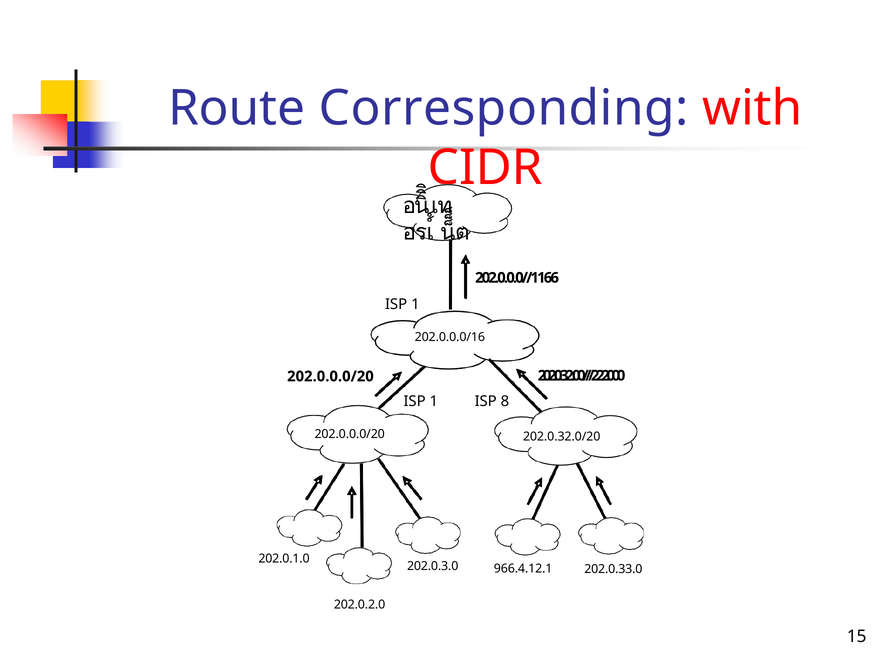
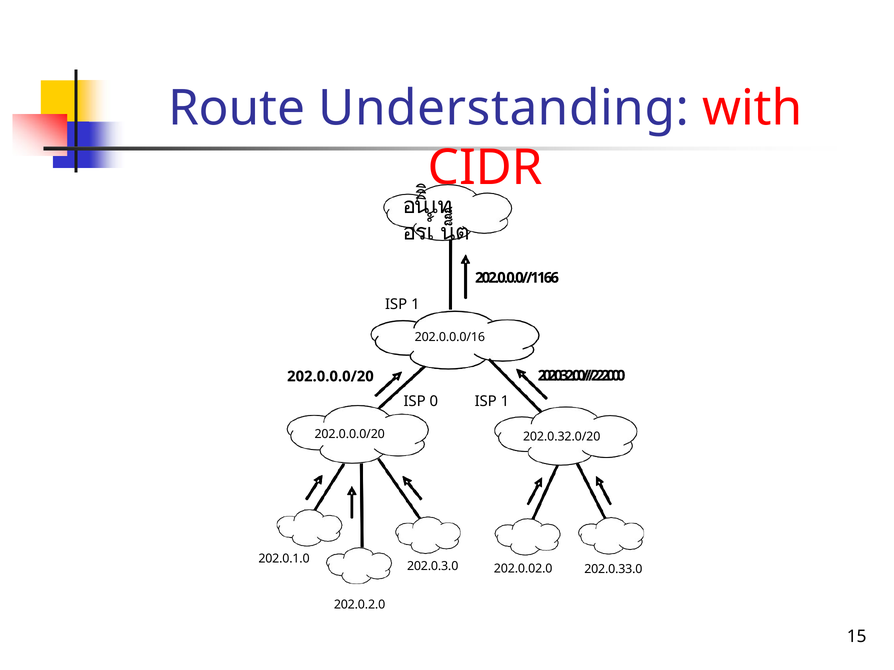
Corresponding: Corresponding -> Understanding (504, 109)
1: 1 -> 0 (434, 402)
8: 8 -> 1 (505, 402)
966.4.12.1: 966.4.12.1 -> 202.0.02.0 (523, 569)
